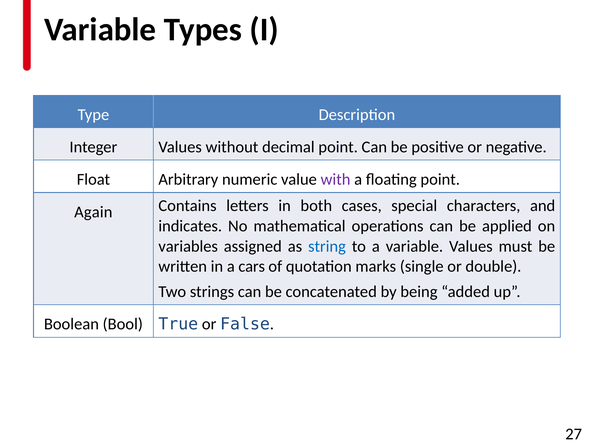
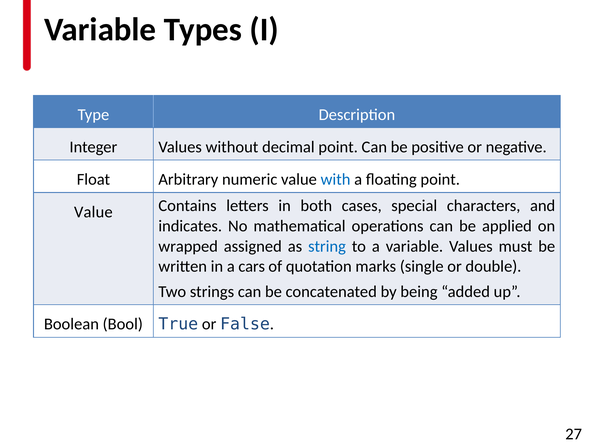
with colour: purple -> blue (336, 179)
Again: Again -> Value (93, 212)
variables: variables -> wrapped (188, 246)
